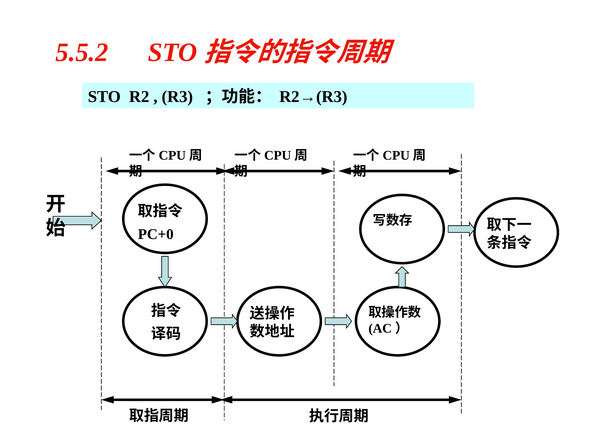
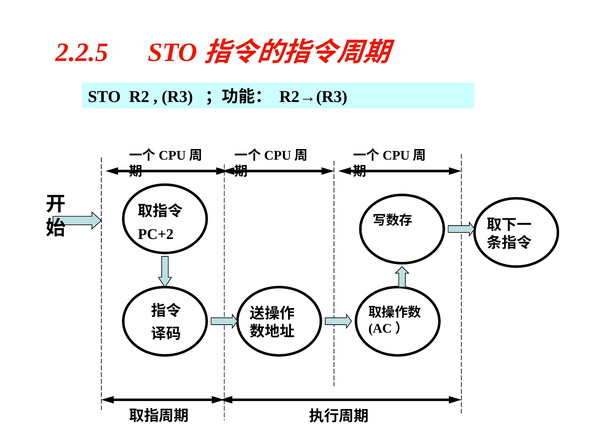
5.5.2: 5.5.2 -> 2.2.5 (82, 53)
PC+0: PC+0 -> PC+2 (156, 234)
